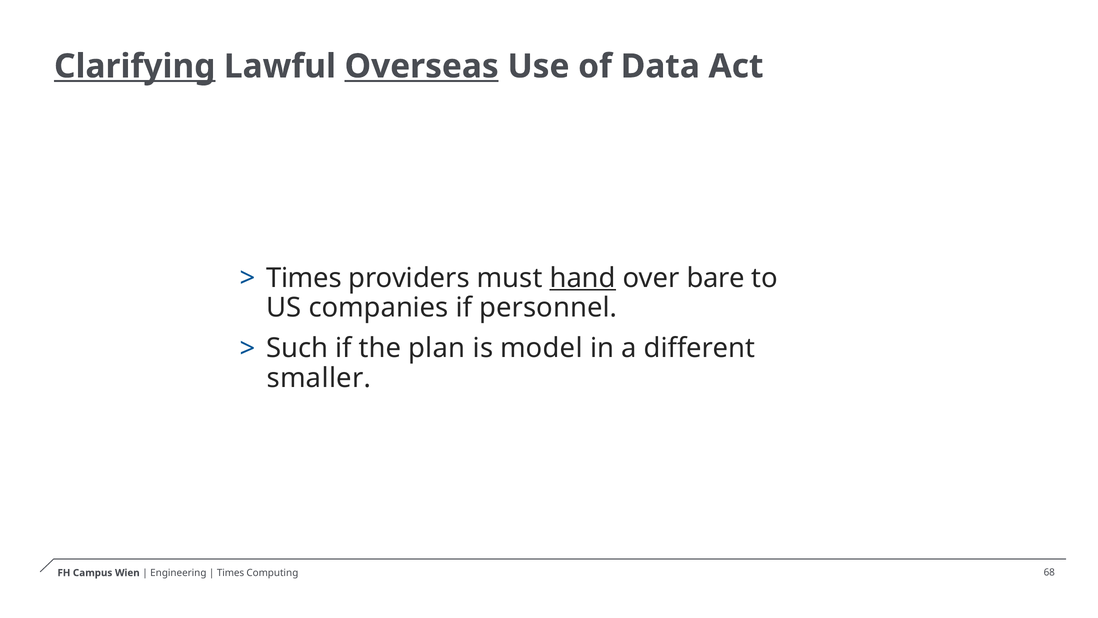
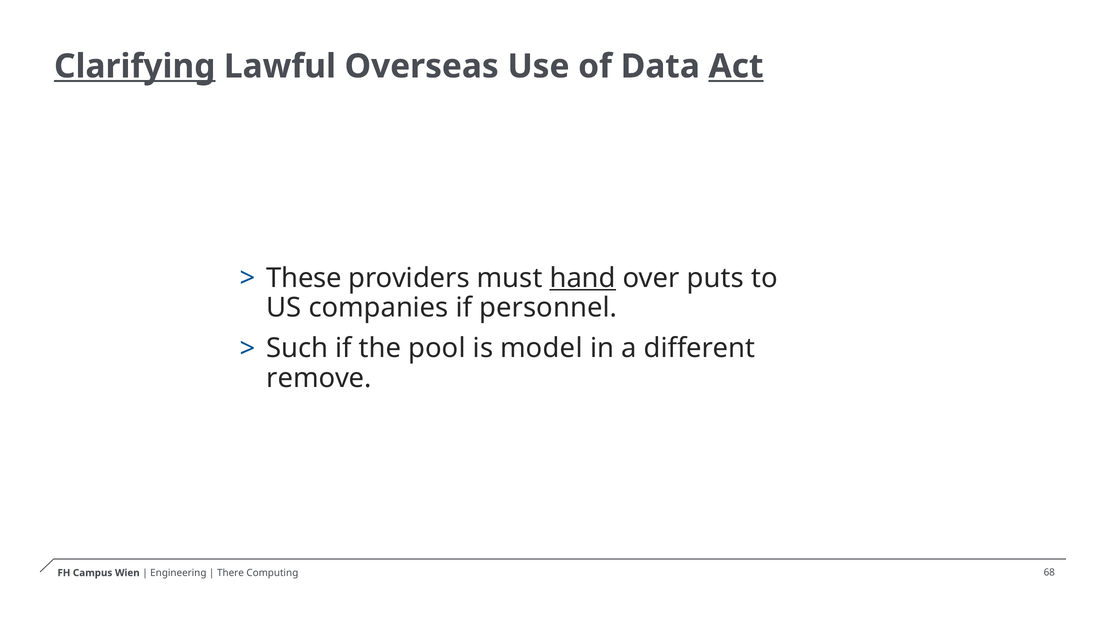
Overseas underline: present -> none (422, 66)
Act underline: none -> present (736, 66)
Times: Times -> These (304, 278)
bare: bare -> puts (715, 278)
plan: plan -> pool (437, 348)
smaller: smaller -> remove (319, 378)
Times: Times -> There (230, 573)
